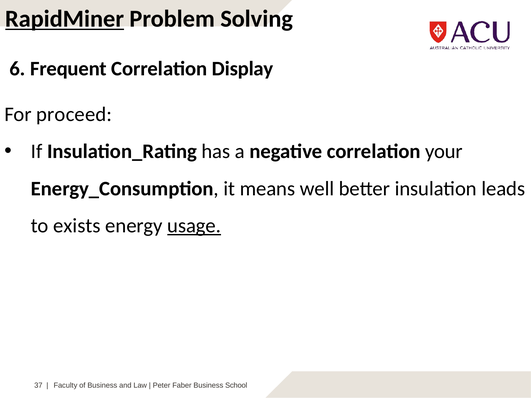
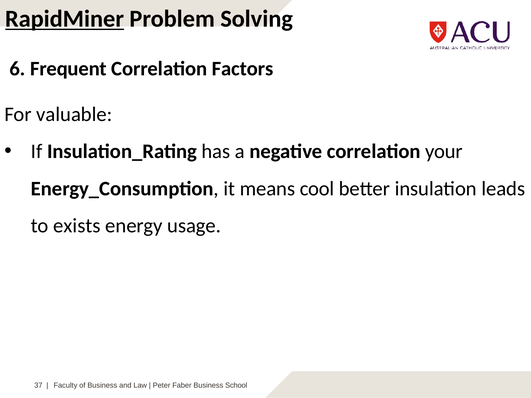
Display: Display -> Factors (243, 69)
proceed: proceed -> valuable (74, 114)
well: well -> cool (317, 189)
usage underline: present -> none (194, 226)
